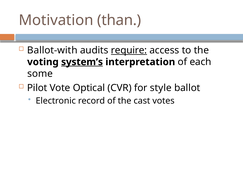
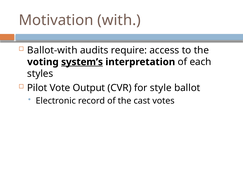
than: than -> with (119, 20)
require underline: present -> none (129, 50)
some: some -> styles (40, 74)
Optical: Optical -> Output (89, 88)
